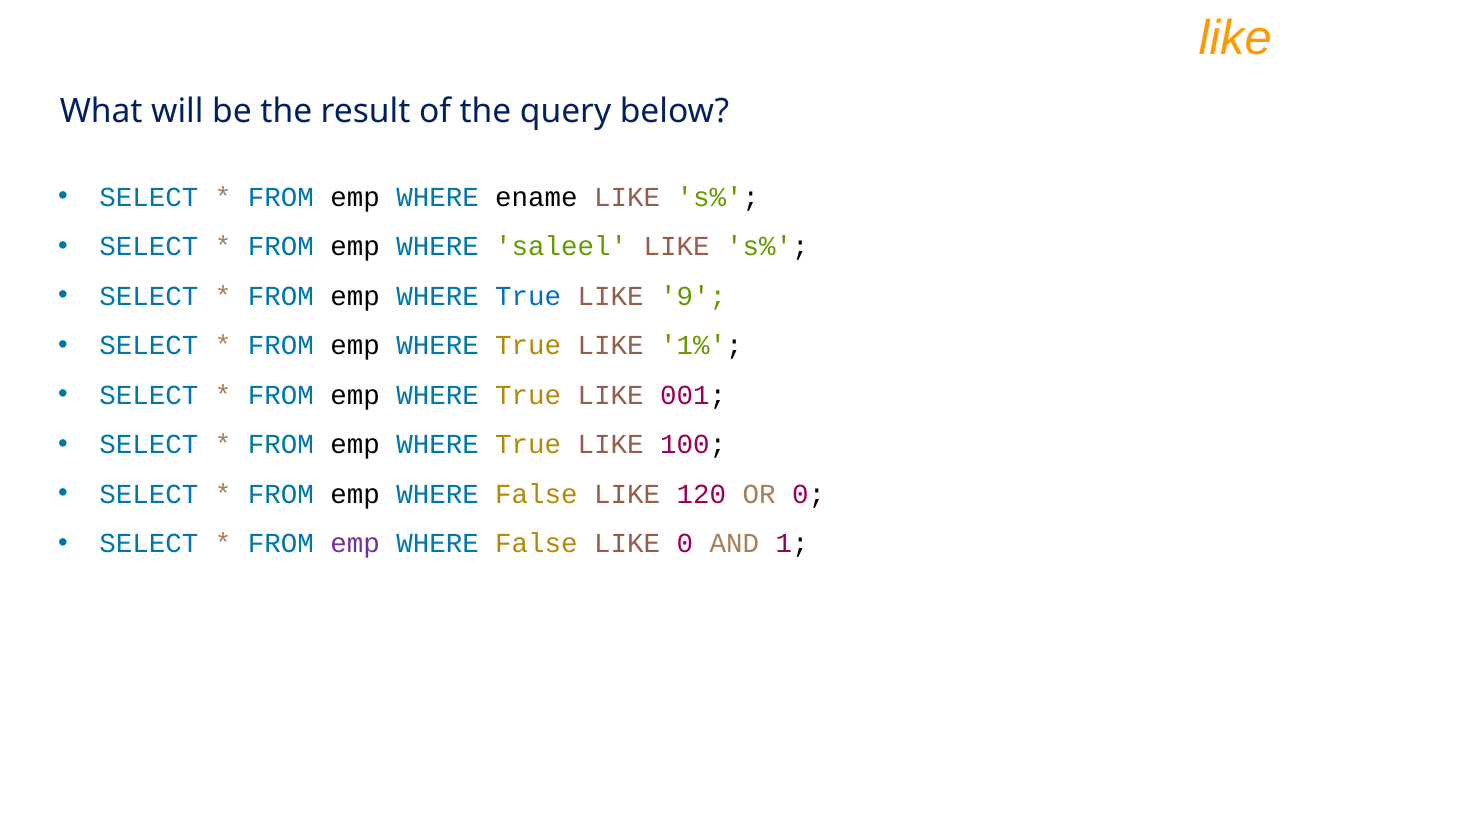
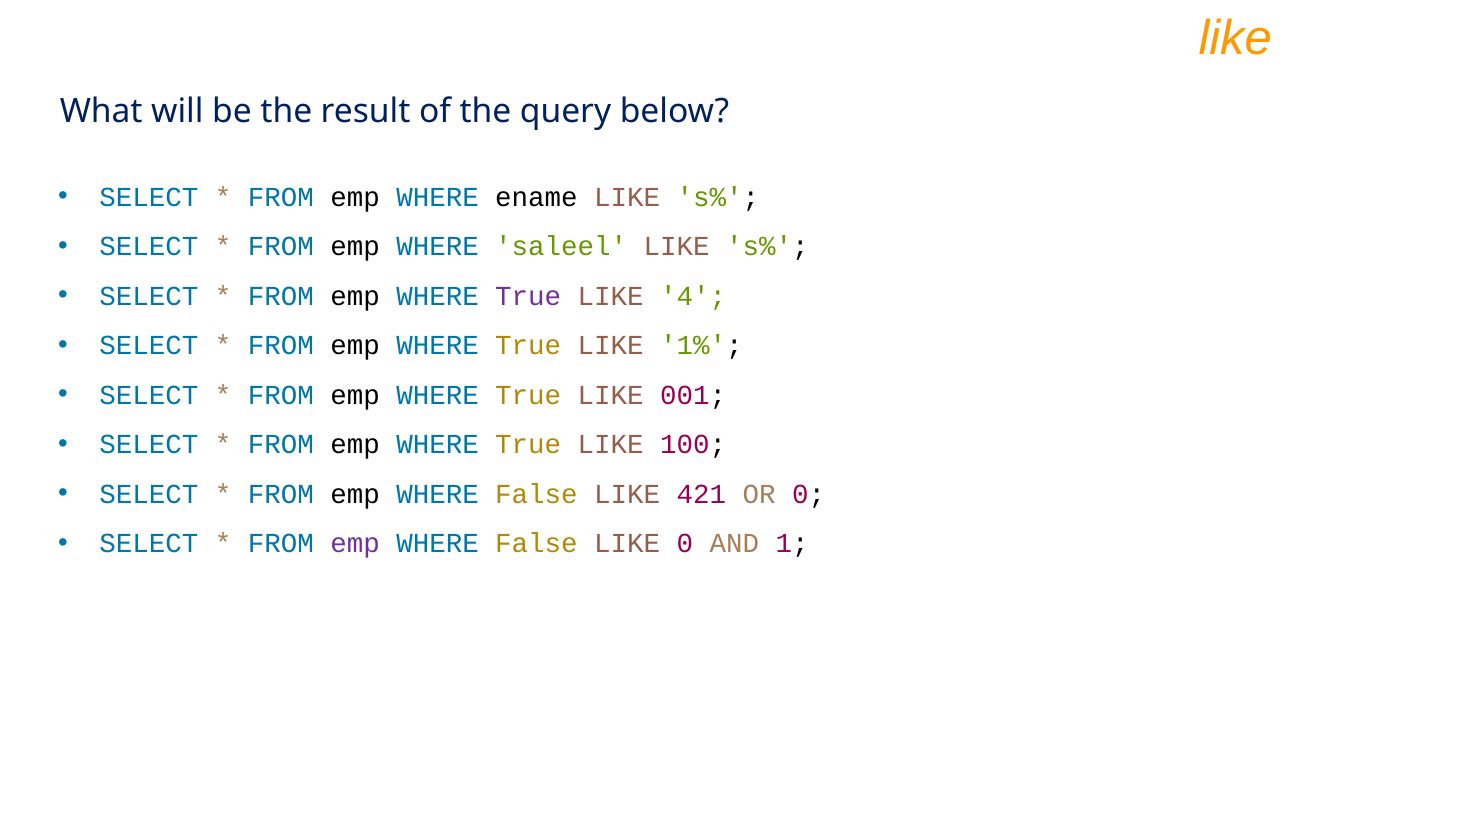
True colour: blue -> purple (528, 296)
9: 9 -> 4 (693, 296)
120: 120 -> 421 (701, 494)
